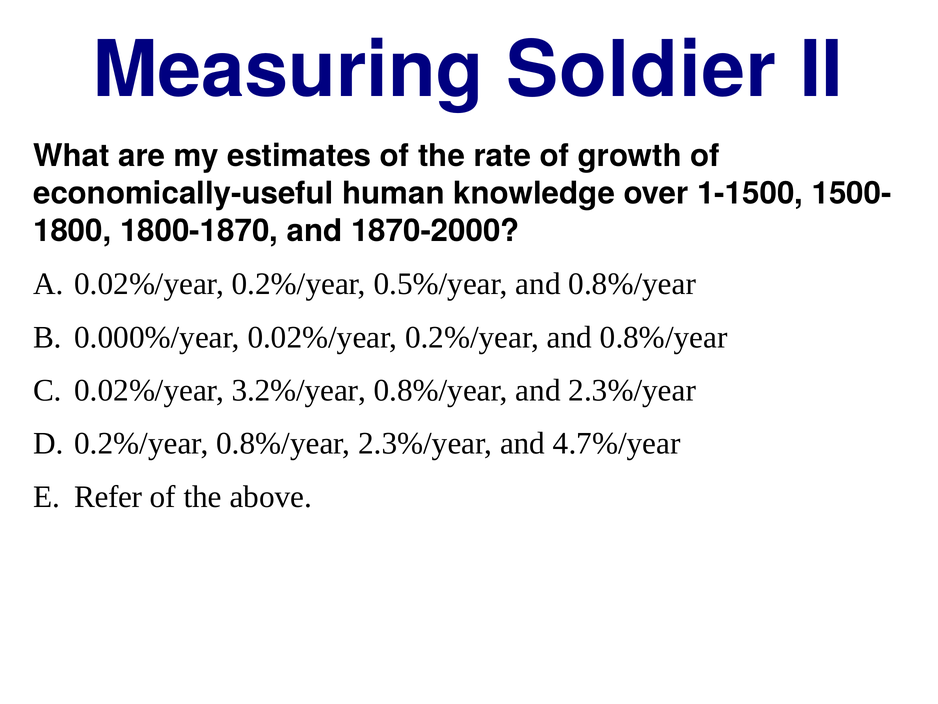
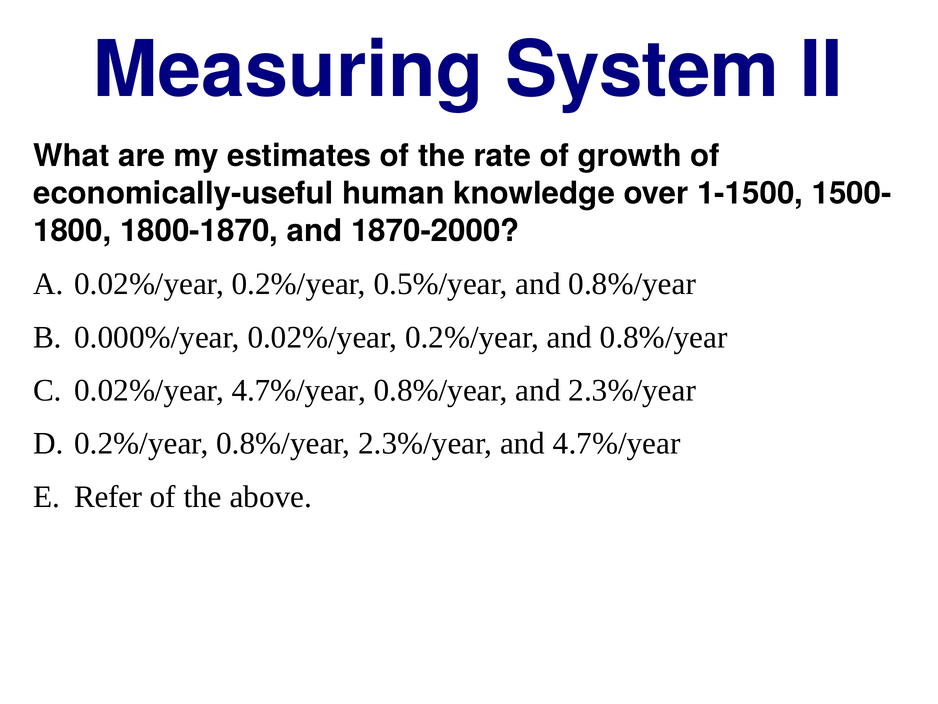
Soldier: Soldier -> System (642, 70)
0.02%/year 3.2%/year: 3.2%/year -> 4.7%/year (299, 390)
